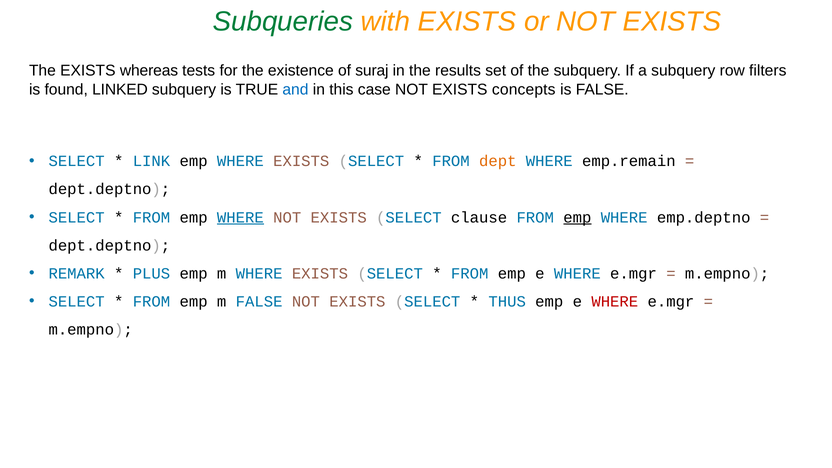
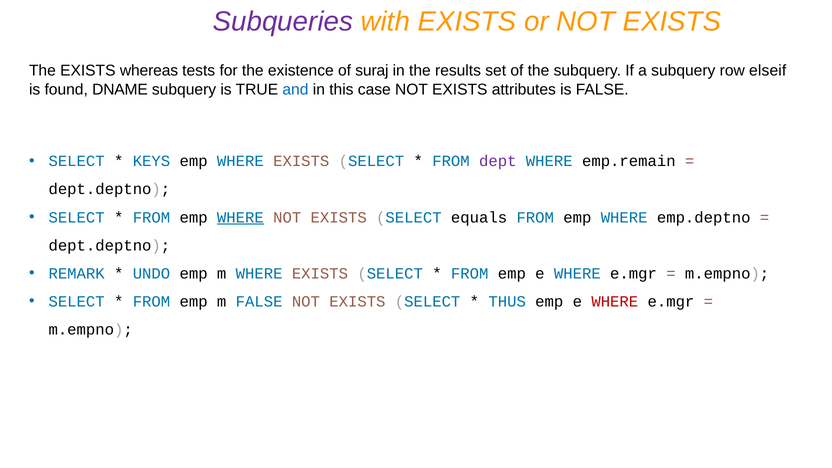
Subqueries colour: green -> purple (283, 22)
filters: filters -> elseif (768, 71)
LINKED: LINKED -> DNAME (120, 89)
concepts: concepts -> attributes (524, 89)
LINK: LINK -> KEYS (151, 161)
dept colour: orange -> purple (498, 161)
clause: clause -> equals (479, 217)
emp underline: present -> none (577, 217)
PLUS: PLUS -> UNDO (151, 274)
